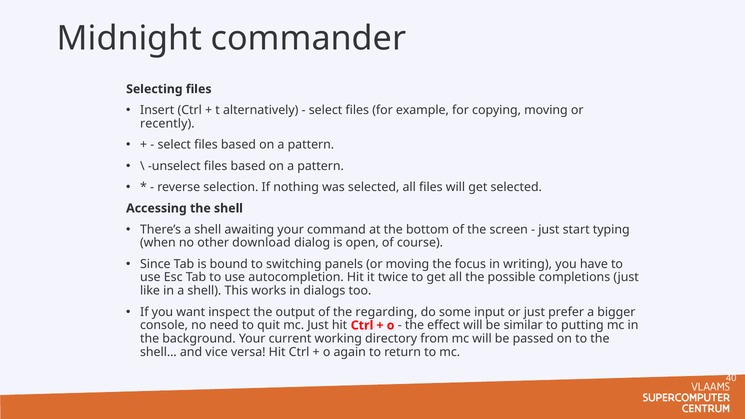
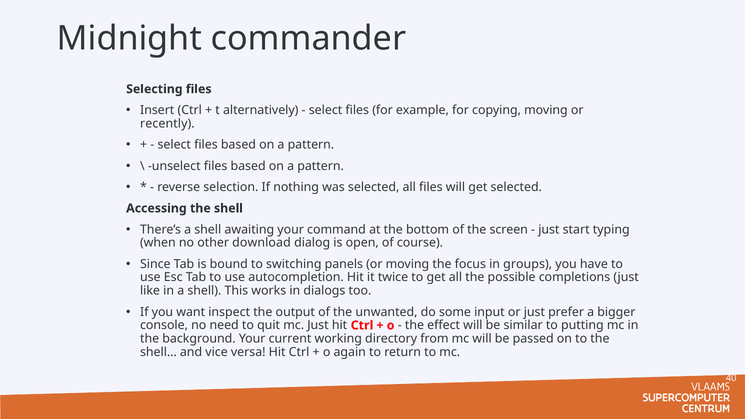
writing: writing -> groups (528, 264)
regarding: regarding -> unwanted (386, 312)
